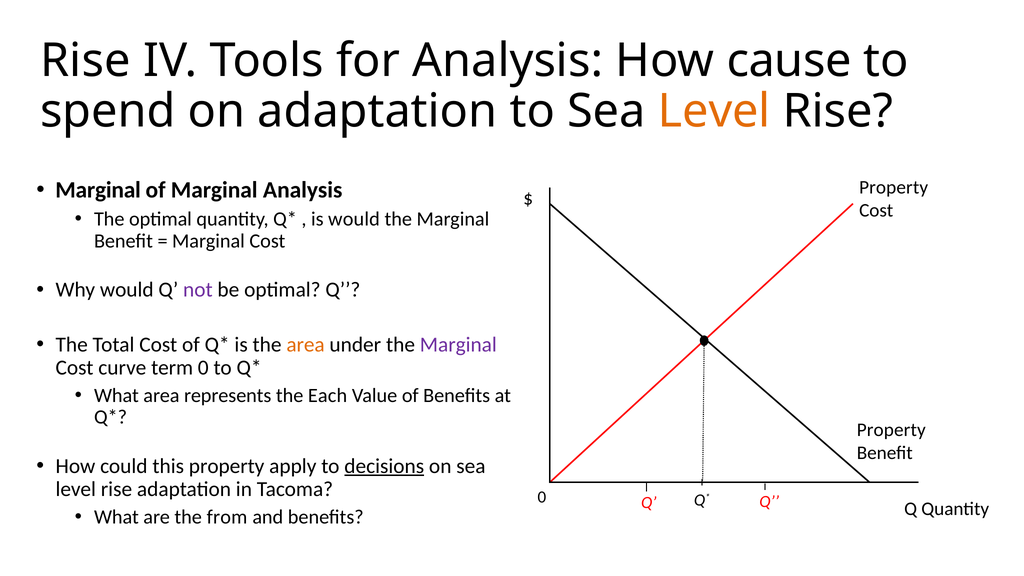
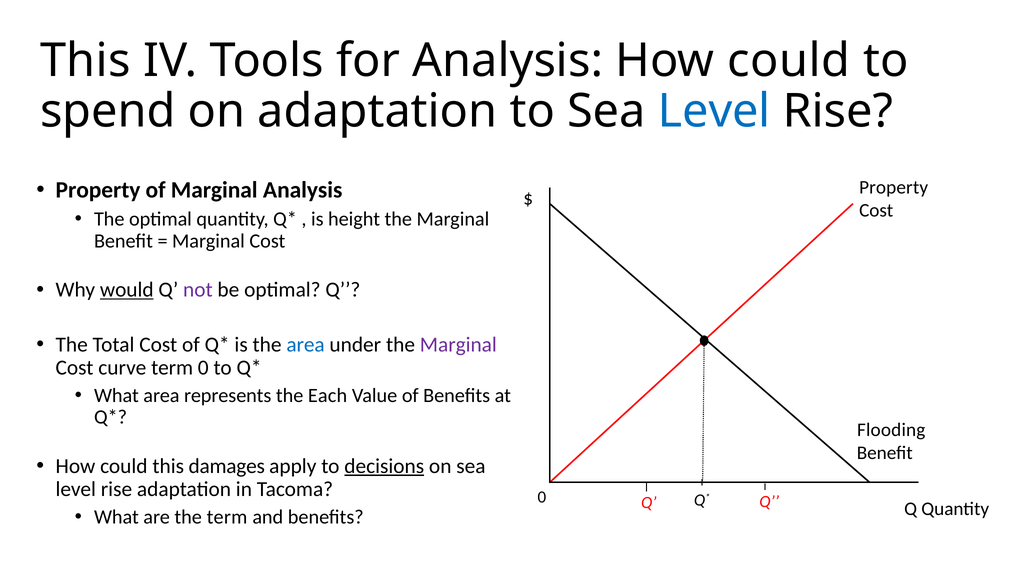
Rise: Rise -> This (85, 61)
Analysis How cause: cause -> could (789, 61)
Level colour: orange -> blue (714, 111)
Marginal: Marginal -> Property (98, 190)
is would: would -> height (354, 219)
would underline: none -> present (127, 290)
area colour: orange -> blue (306, 345)
Property: Property -> Flooding (891, 430)
this property: property -> damages (227, 466)
the from: from -> term (227, 517)
